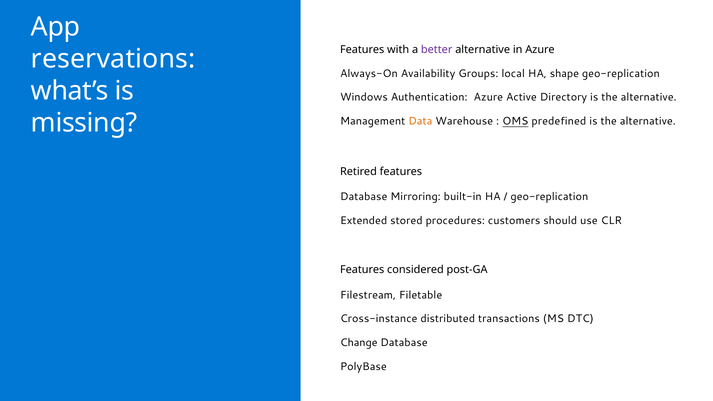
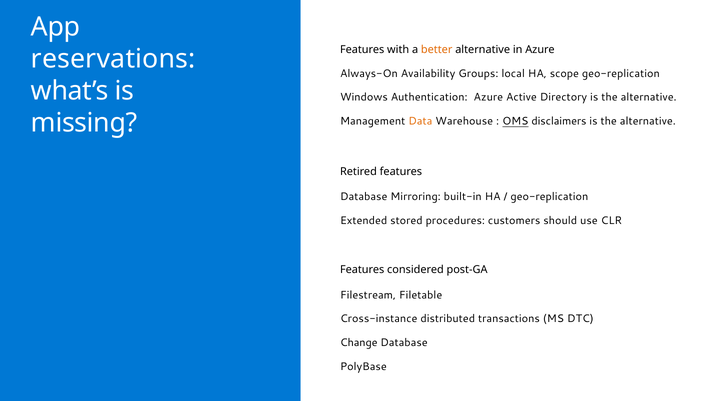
better colour: purple -> orange (437, 50)
shape: shape -> scope (564, 73)
predefined: predefined -> disclaimers (559, 121)
